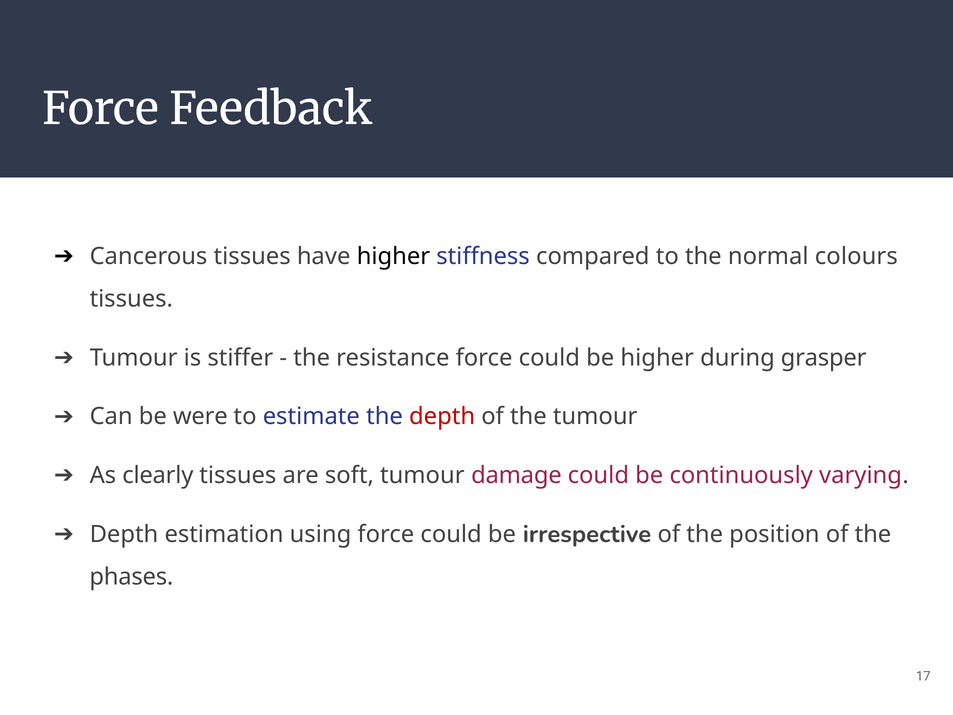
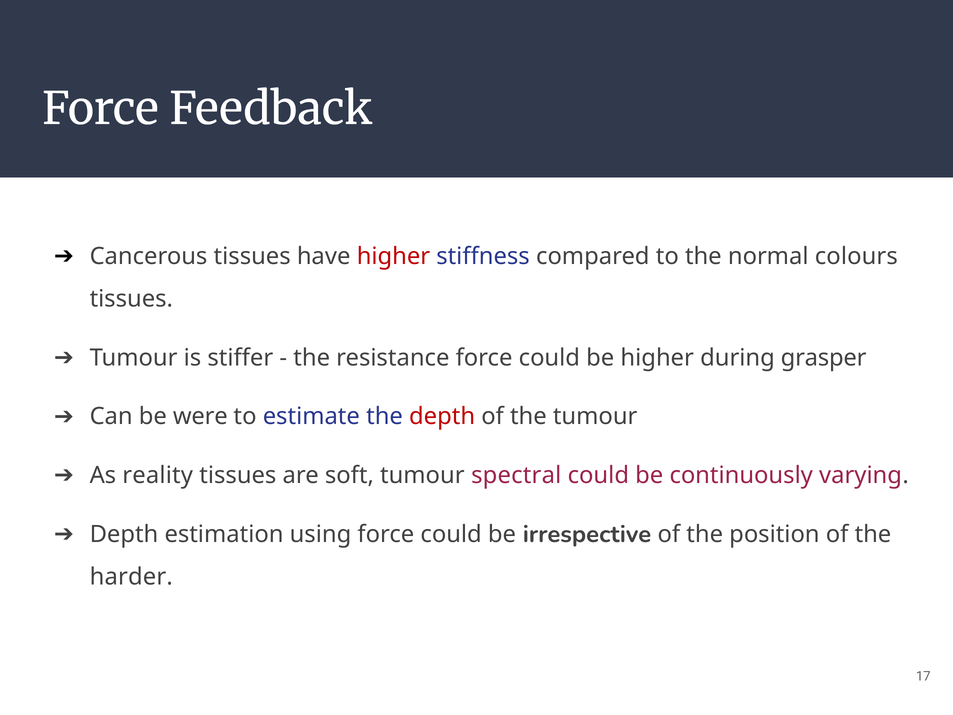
higher colour: black -> red (393, 256)
clearly: clearly -> reality (158, 475)
damage: damage -> spectral (516, 475)
phases: phases -> harder (131, 577)
